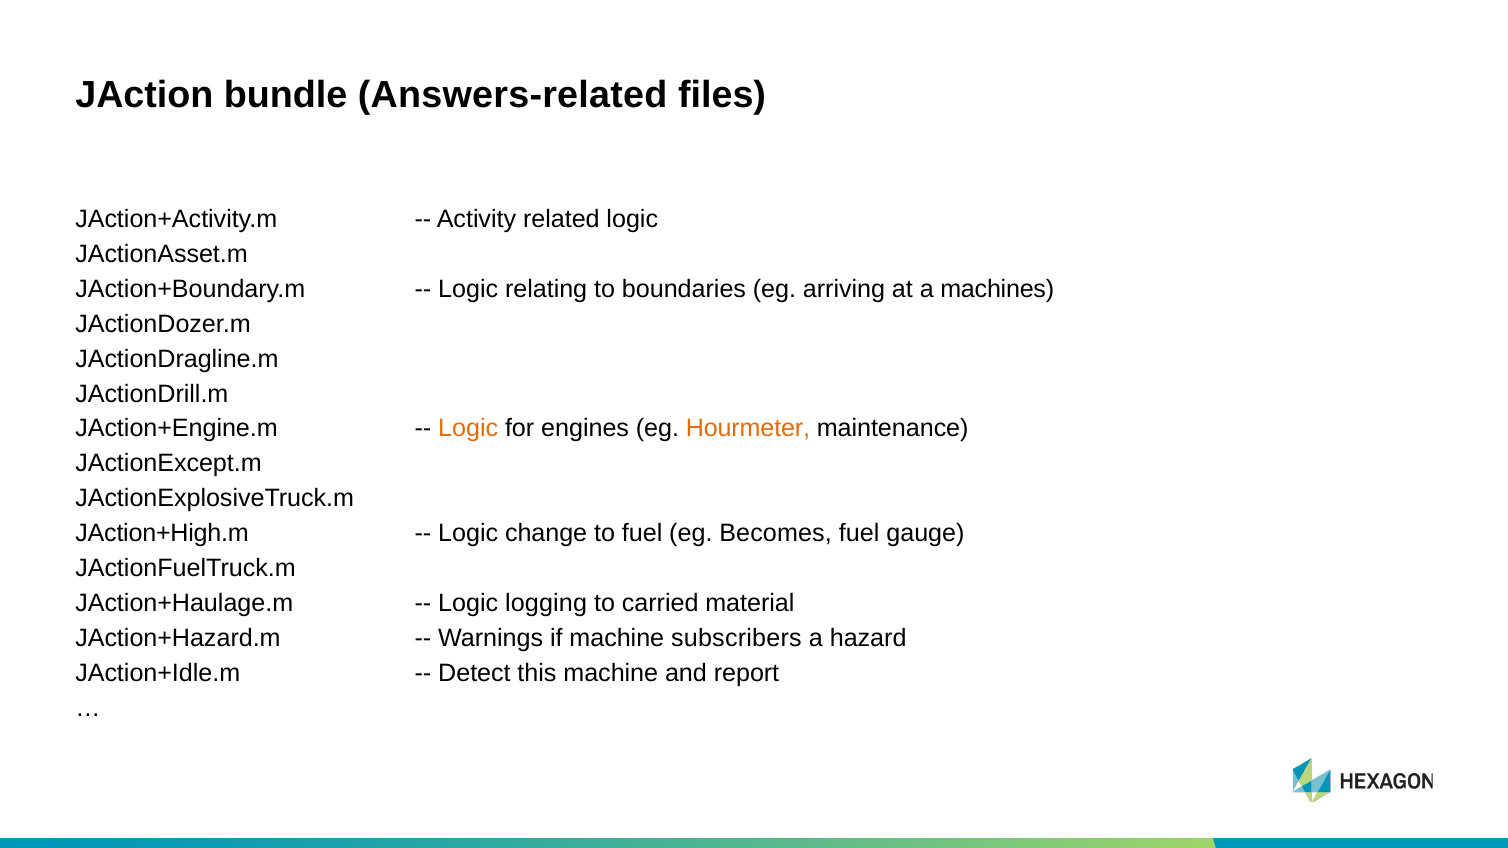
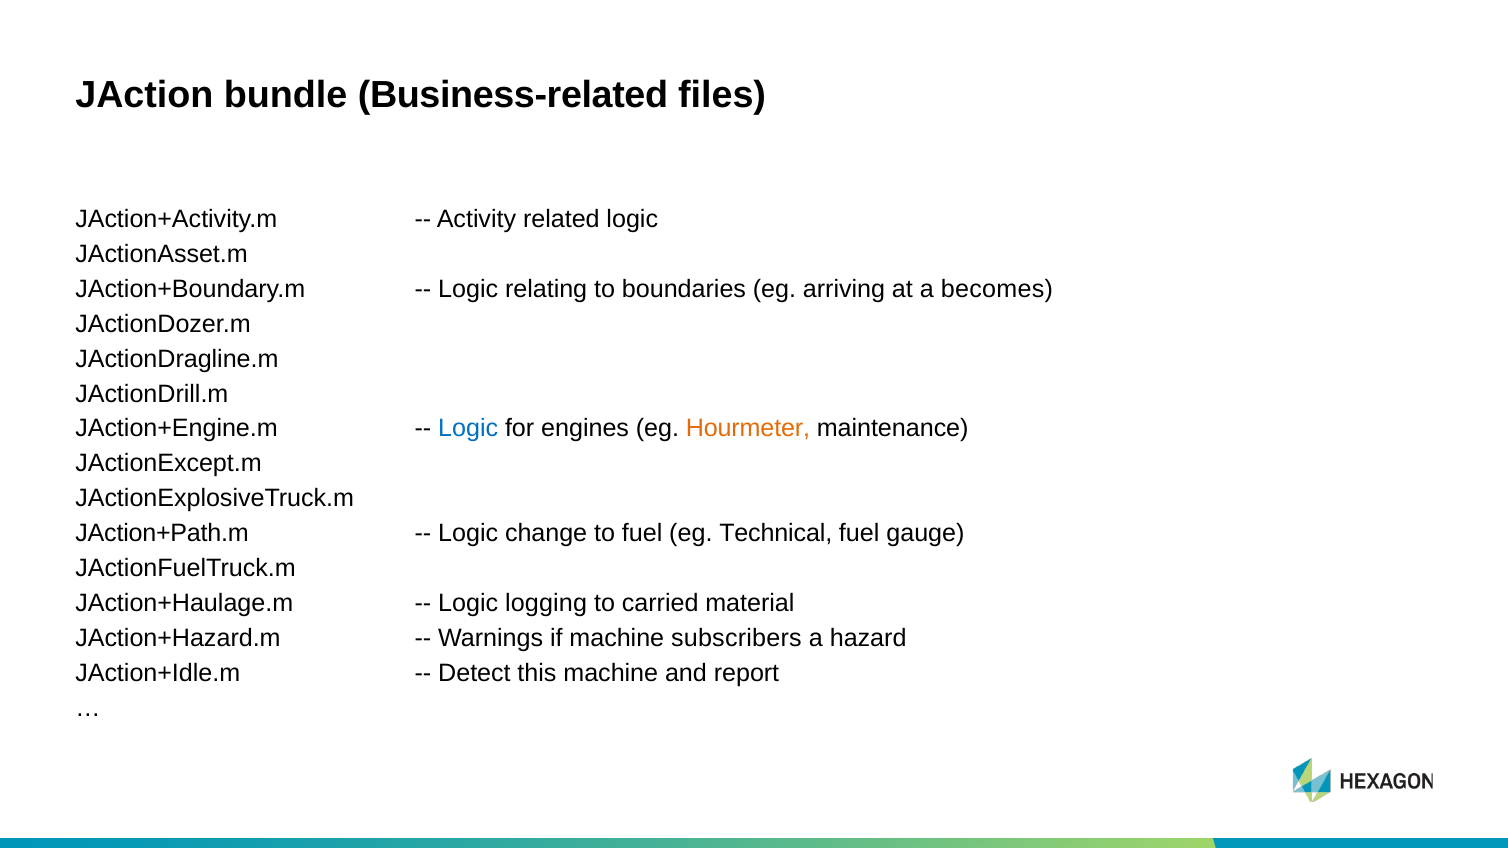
Answers-related: Answers-related -> Business-related (513, 96)
machines: machines -> becomes (997, 289)
Logic colour: orange -> blue (468, 429)
JAction+High.m: JAction+High.m -> JAction+Path.m (162, 534)
Becomes: Becomes -> Technical (776, 534)
